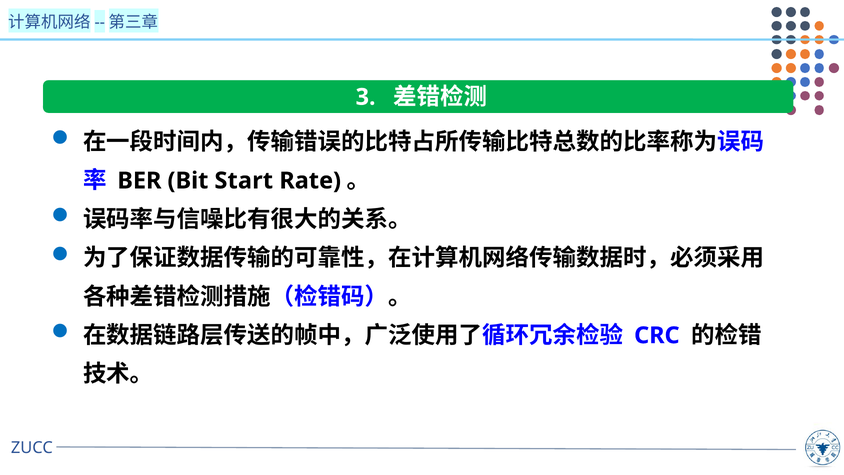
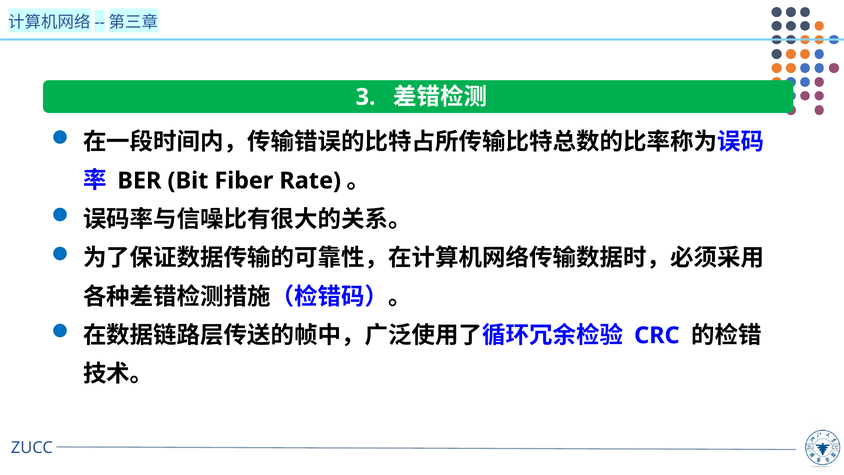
Start: Start -> Fiber (244, 181)
